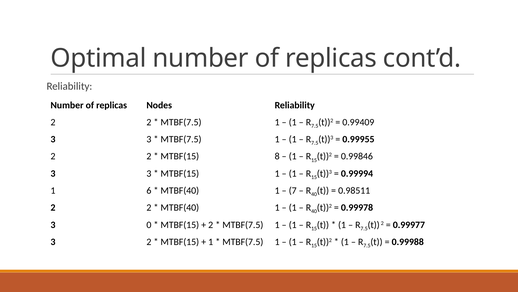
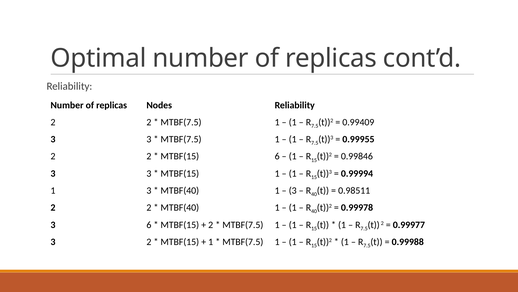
MTBF(15 8: 8 -> 6 (277, 156)
1 6: 6 -> 3 (149, 190)
7: 7 -> 3 (293, 190)
3 0: 0 -> 6 (149, 224)
